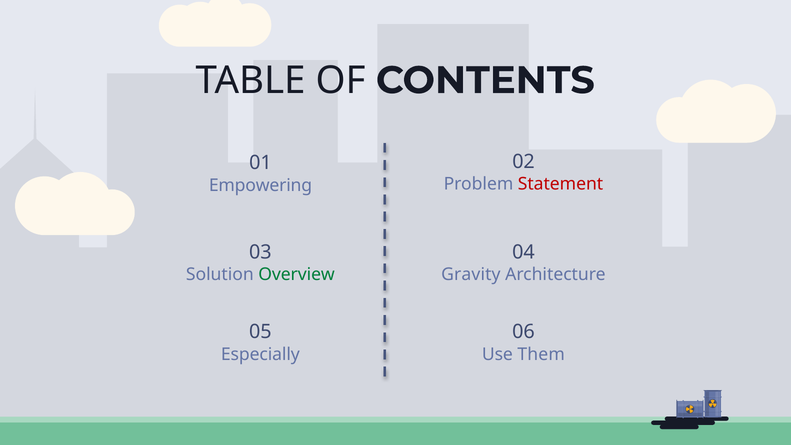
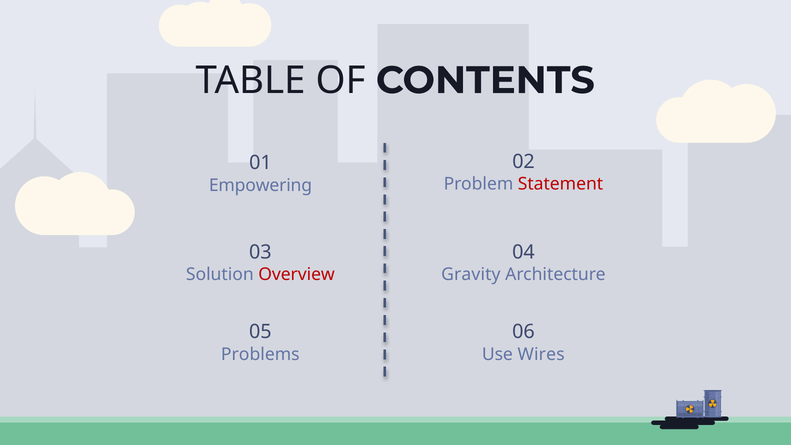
Overview colour: green -> red (297, 274)
Especially: Especially -> Problems (260, 354)
Them: Them -> Wires (541, 354)
